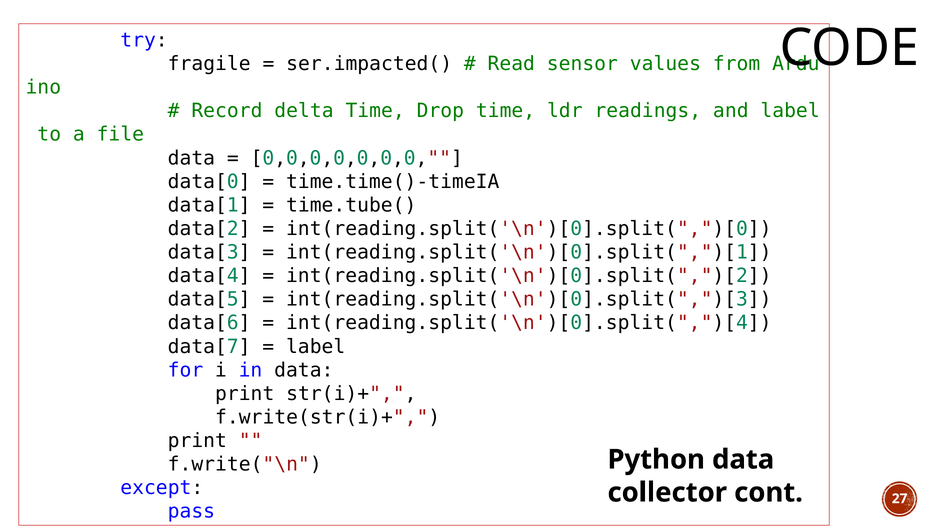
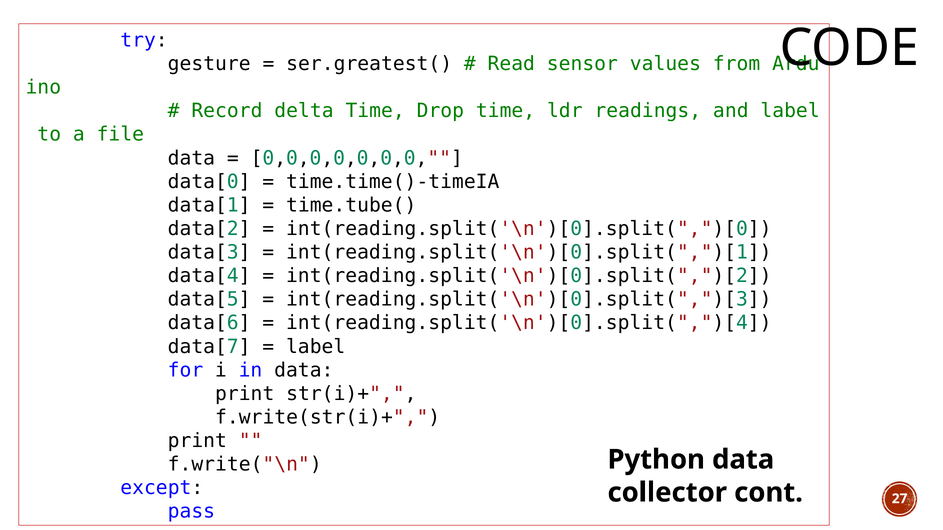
fragile: fragile -> gesture (209, 64)
ser.impacted(: ser.impacted( -> ser.greatest( (369, 64)
